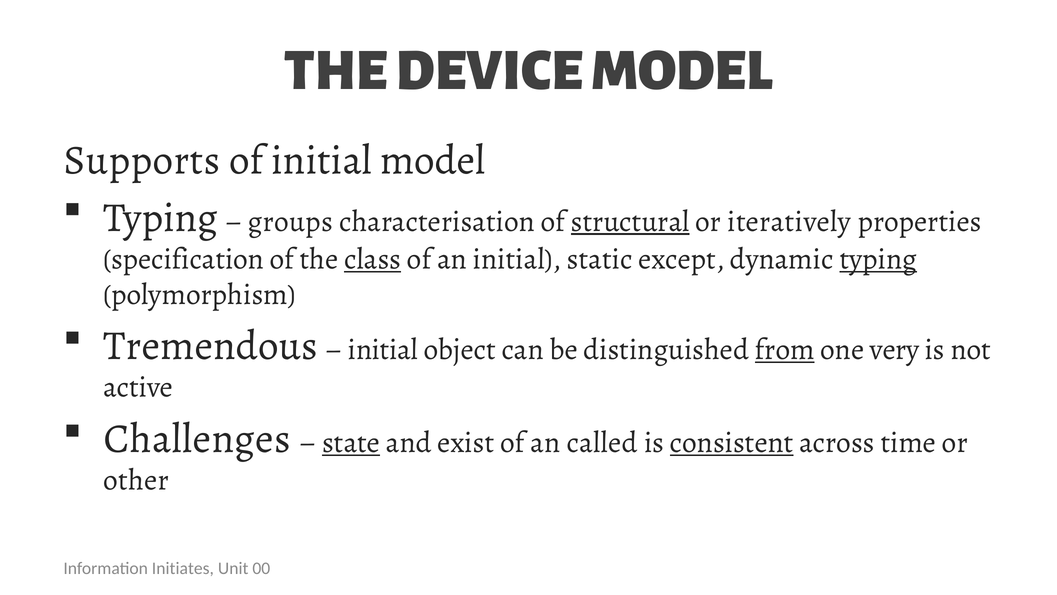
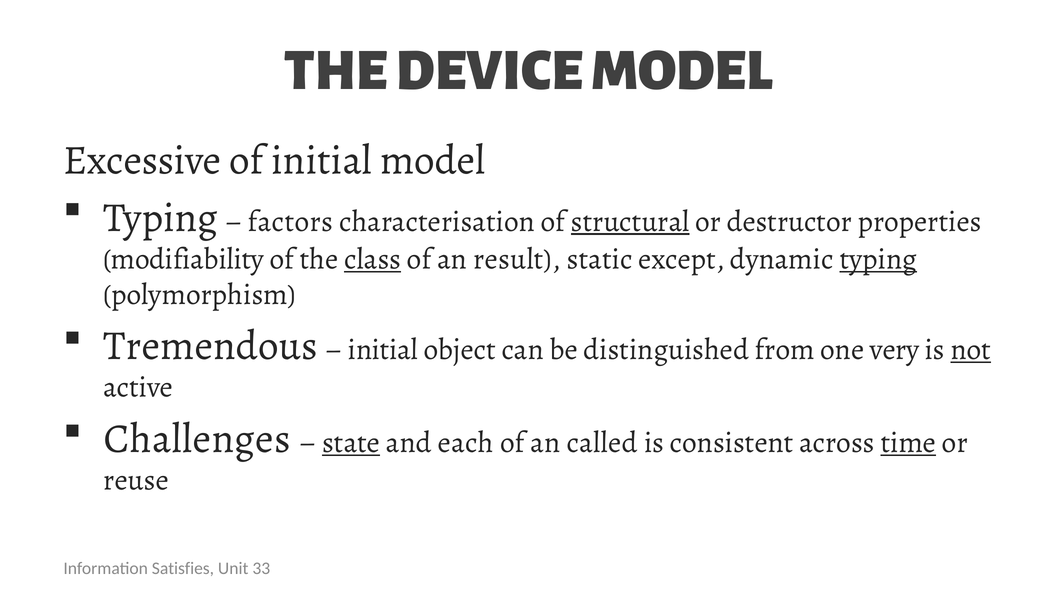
Supports: Supports -> Excessive (142, 160)
groups: groups -> factors (290, 221)
iteratively: iteratively -> destructor (789, 221)
specification: specification -> modifiability (184, 259)
an initial: initial -> result (517, 259)
from underline: present -> none (785, 349)
not underline: none -> present (971, 349)
exist: exist -> each (466, 442)
consistent underline: present -> none (732, 442)
time underline: none -> present (908, 442)
other: other -> reuse (136, 480)
Initiates: Initiates -> Satisfies (183, 568)
00: 00 -> 33 (261, 568)
